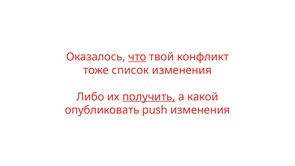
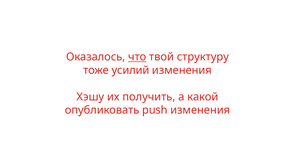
конфликт: конфликт -> структуру (203, 57)
список: список -> усилий (130, 70)
Либо: Либо -> Хэшу (90, 97)
получить underline: present -> none (149, 97)
